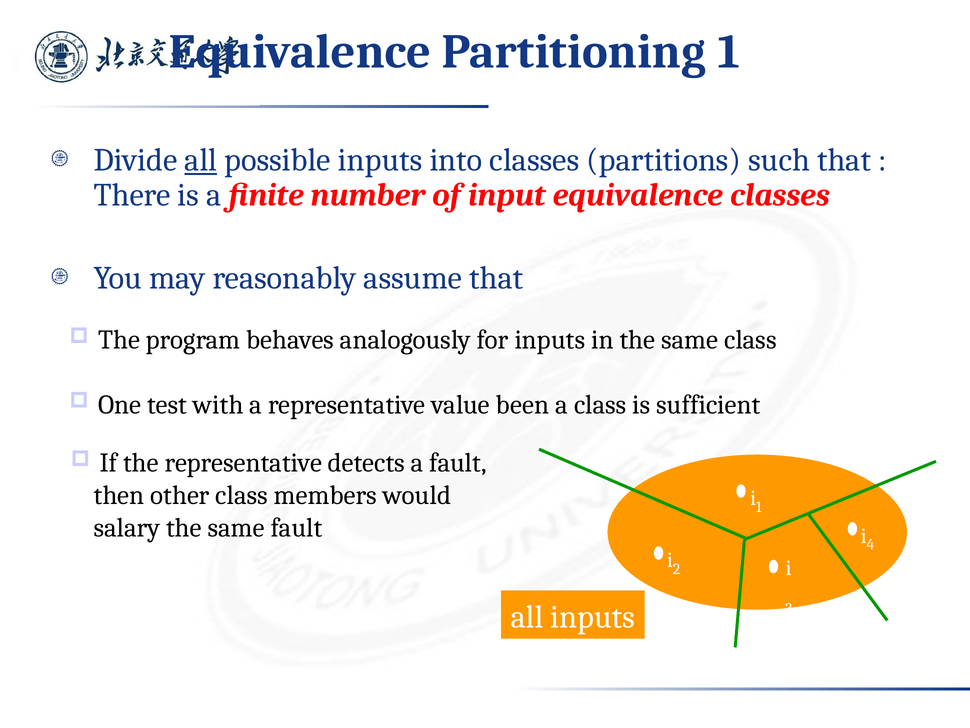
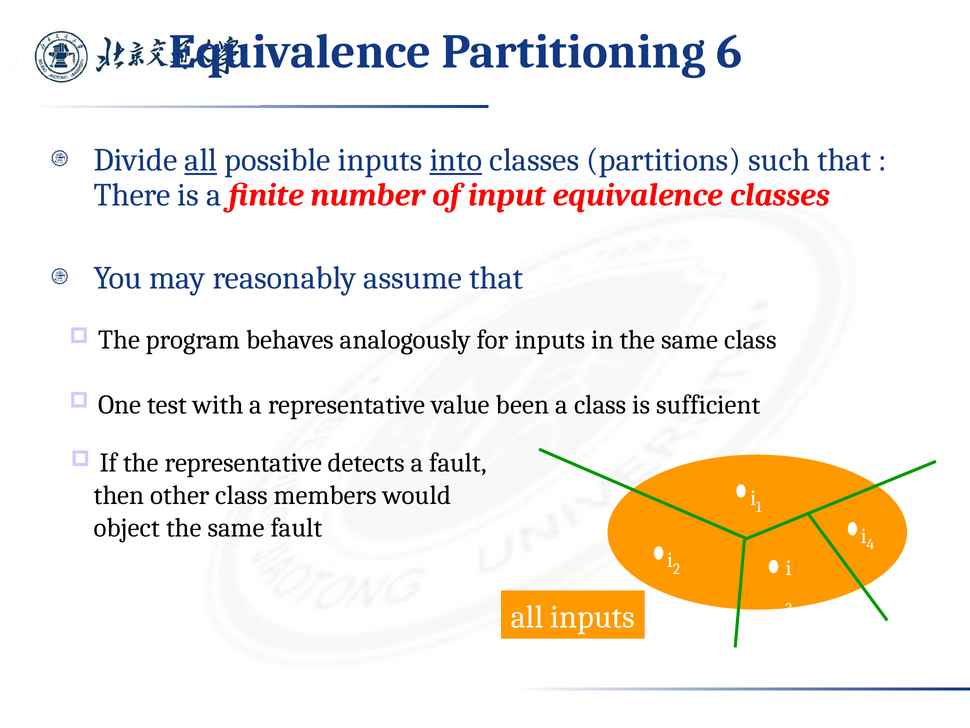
Partitioning 1: 1 -> 6 (729, 52)
into underline: none -> present (456, 160)
salary: salary -> object (127, 527)
